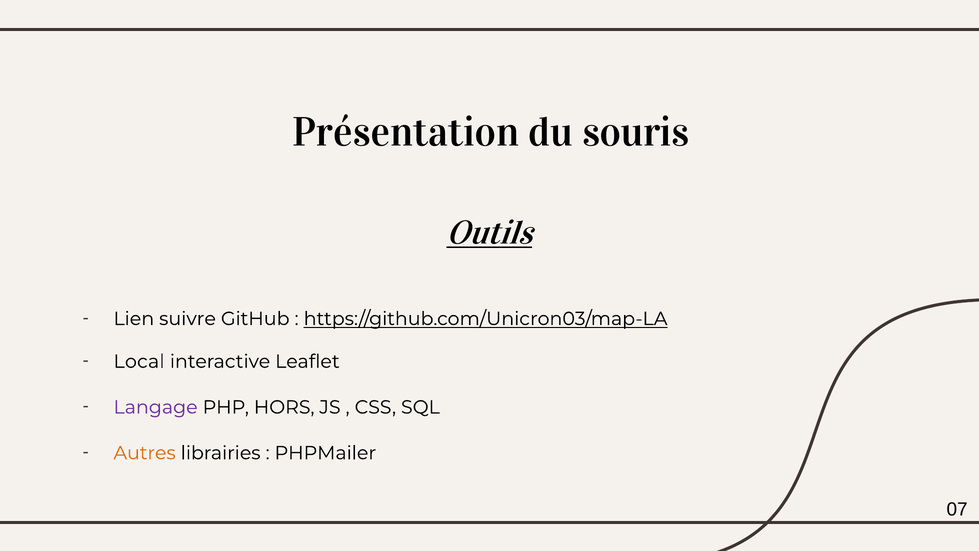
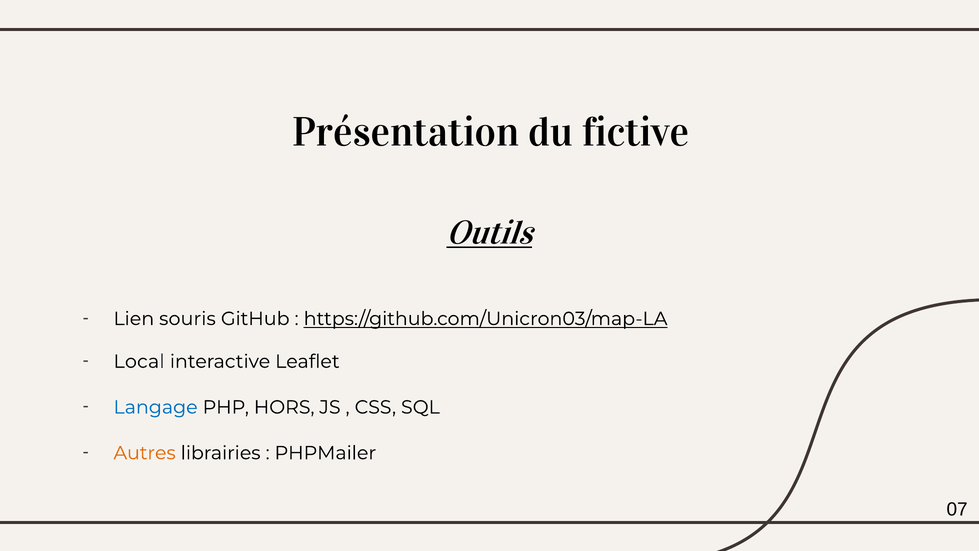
souris: souris -> fictive (636, 132)
suivre: suivre -> souris (187, 319)
Langage colour: purple -> blue (156, 407)
